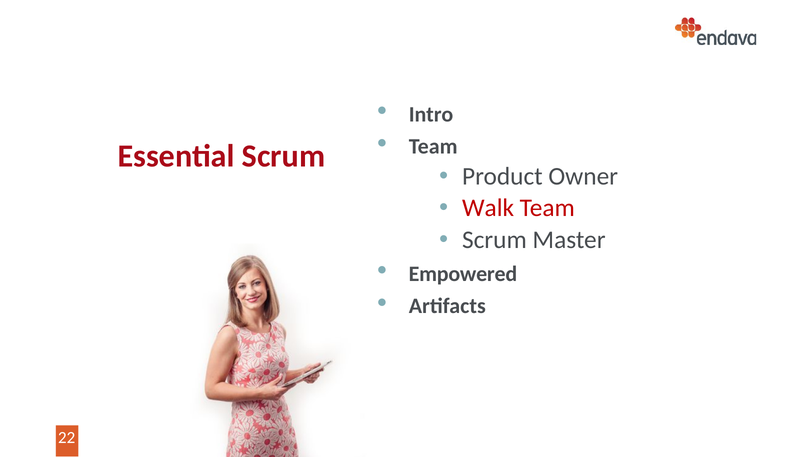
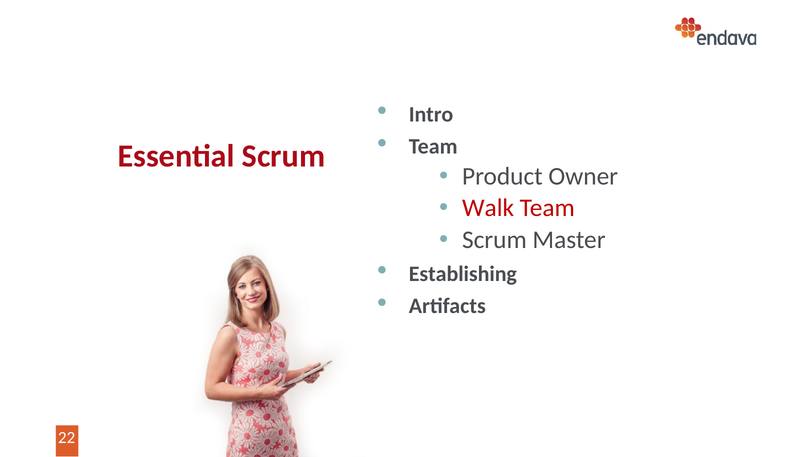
Empowered: Empowered -> Establishing (463, 274)
